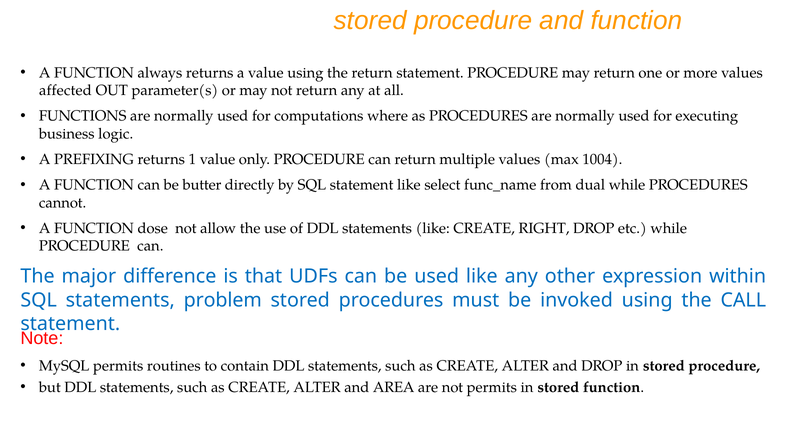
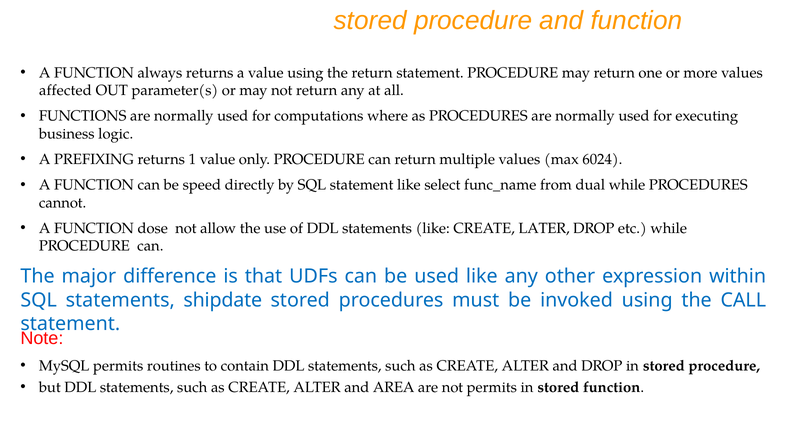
1004: 1004 -> 6024 (602, 159)
butter: butter -> speed (202, 185)
RIGHT: RIGHT -> LATER (544, 228)
problem: problem -> shipdate (223, 300)
